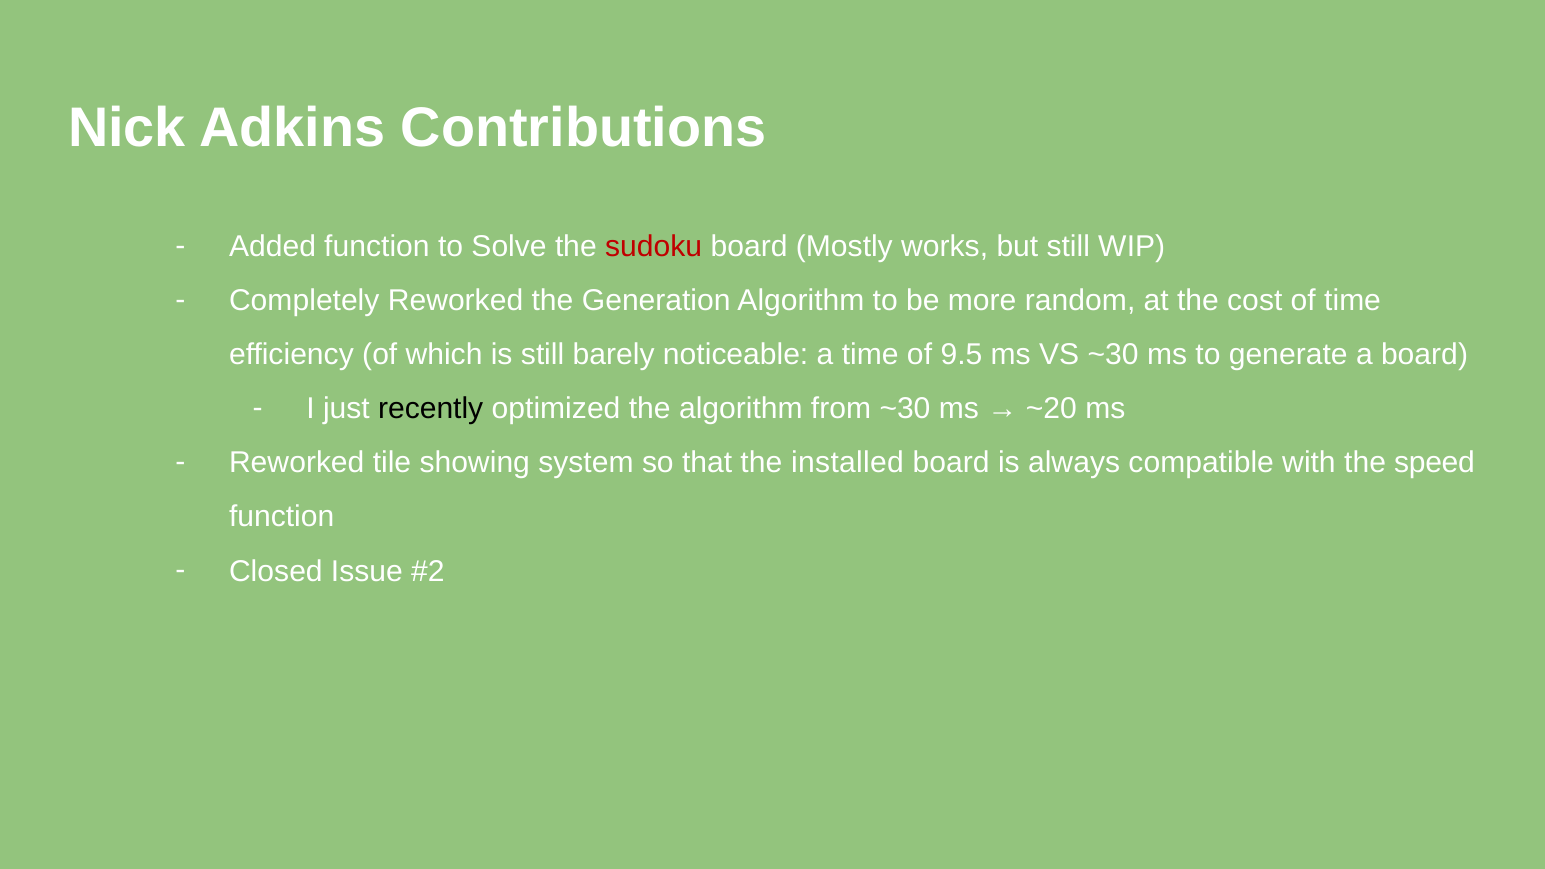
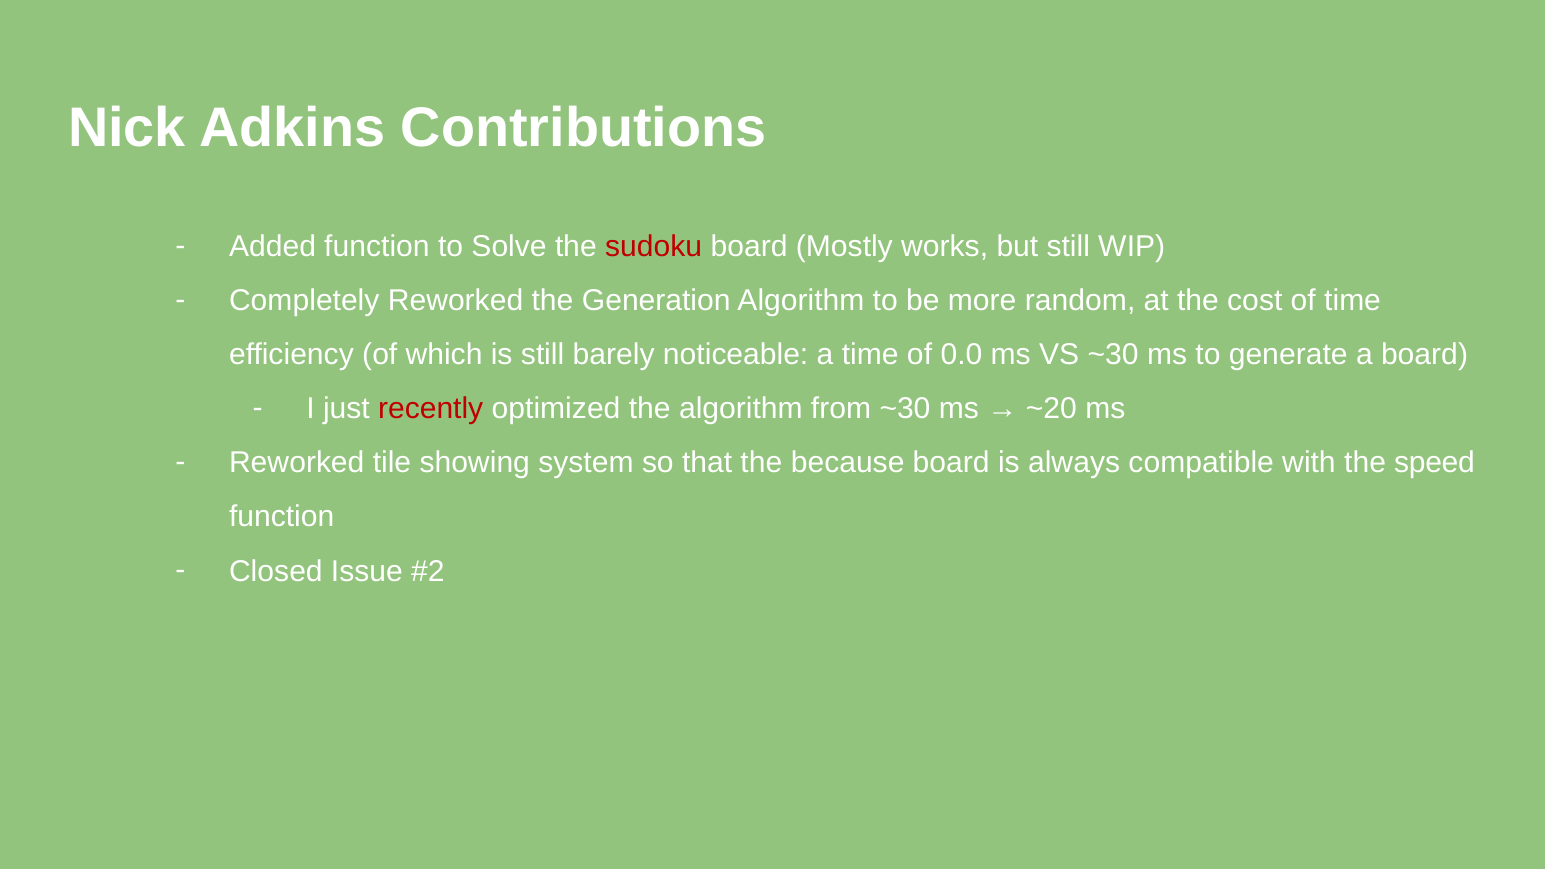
9.5: 9.5 -> 0.0 (961, 355)
recently colour: black -> red (431, 409)
installed: installed -> because (848, 463)
